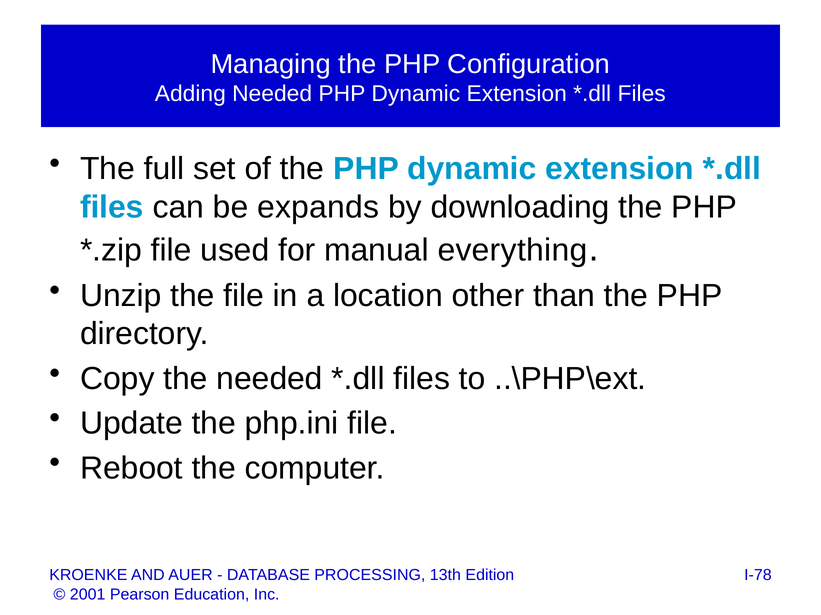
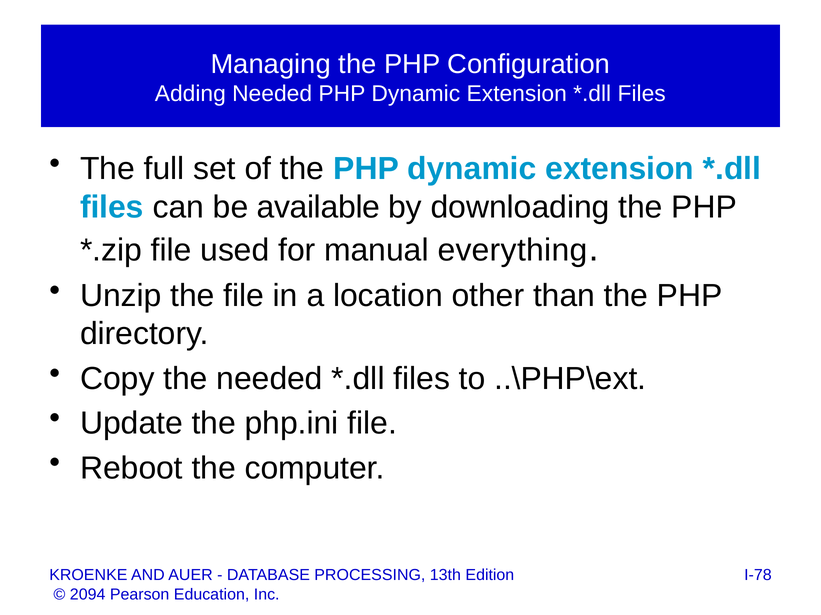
expands: expands -> available (318, 208)
2001: 2001 -> 2094 (88, 595)
